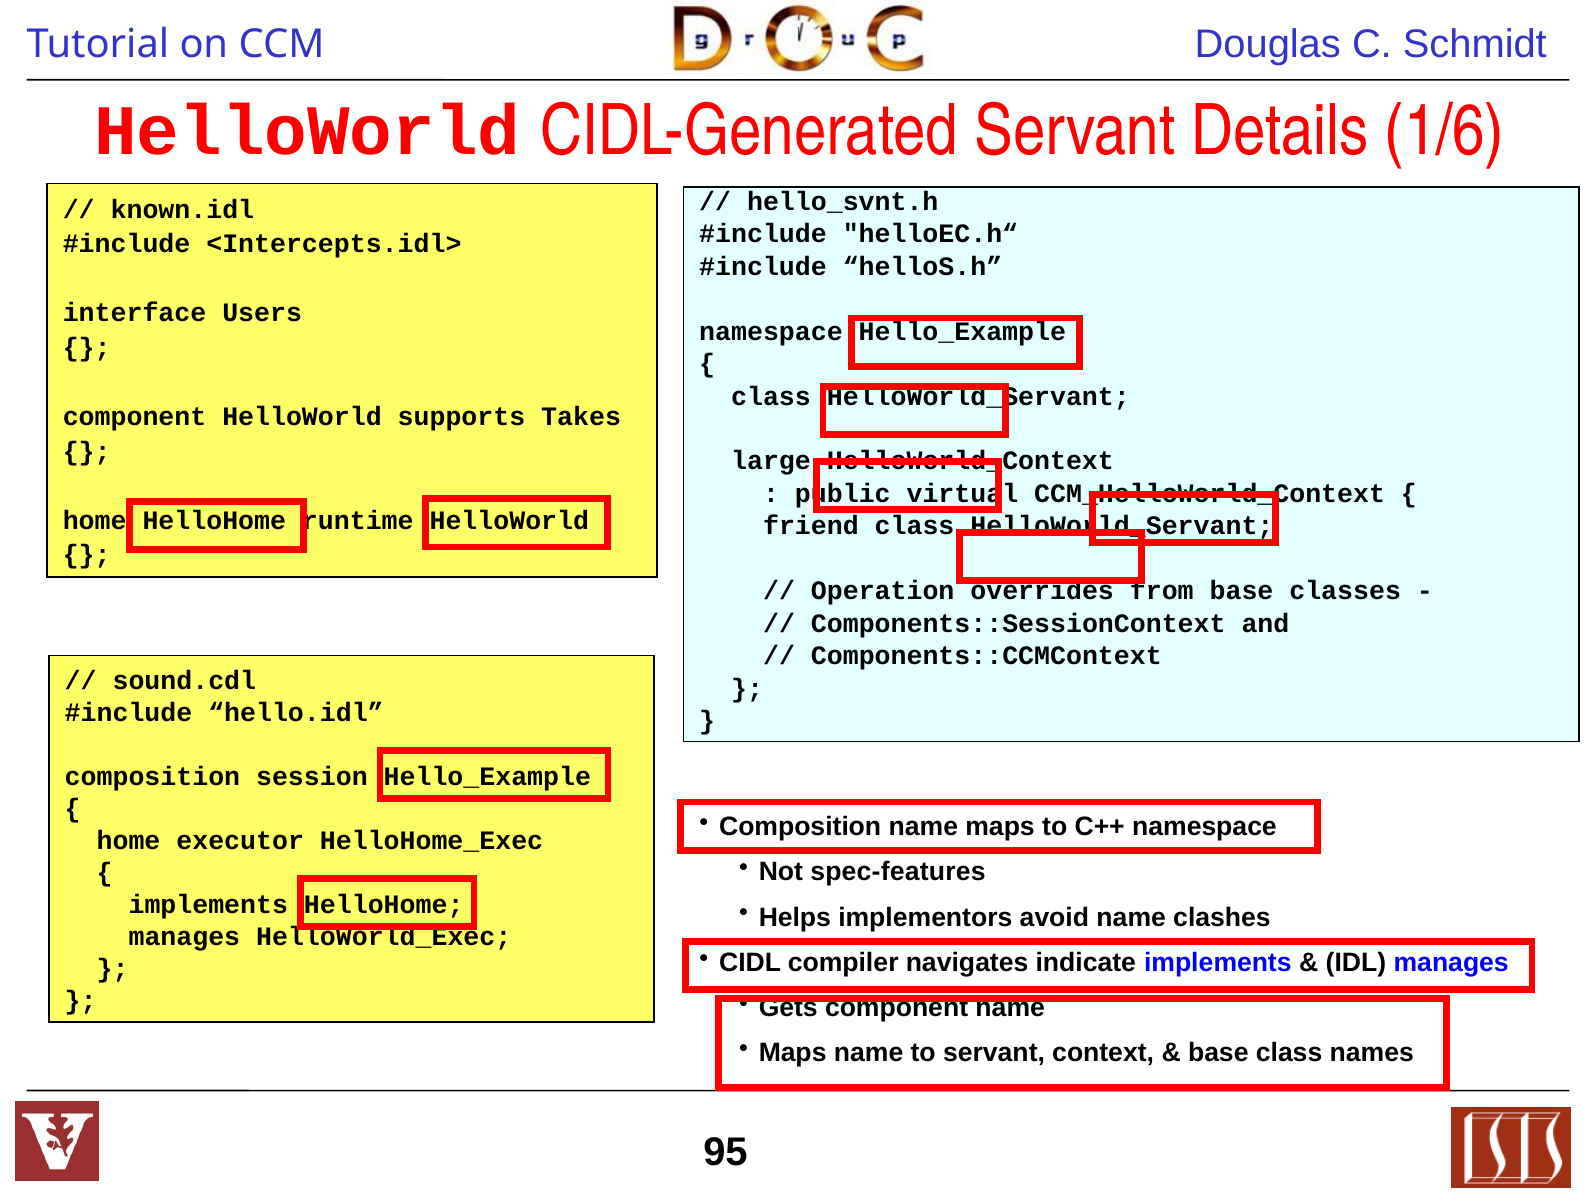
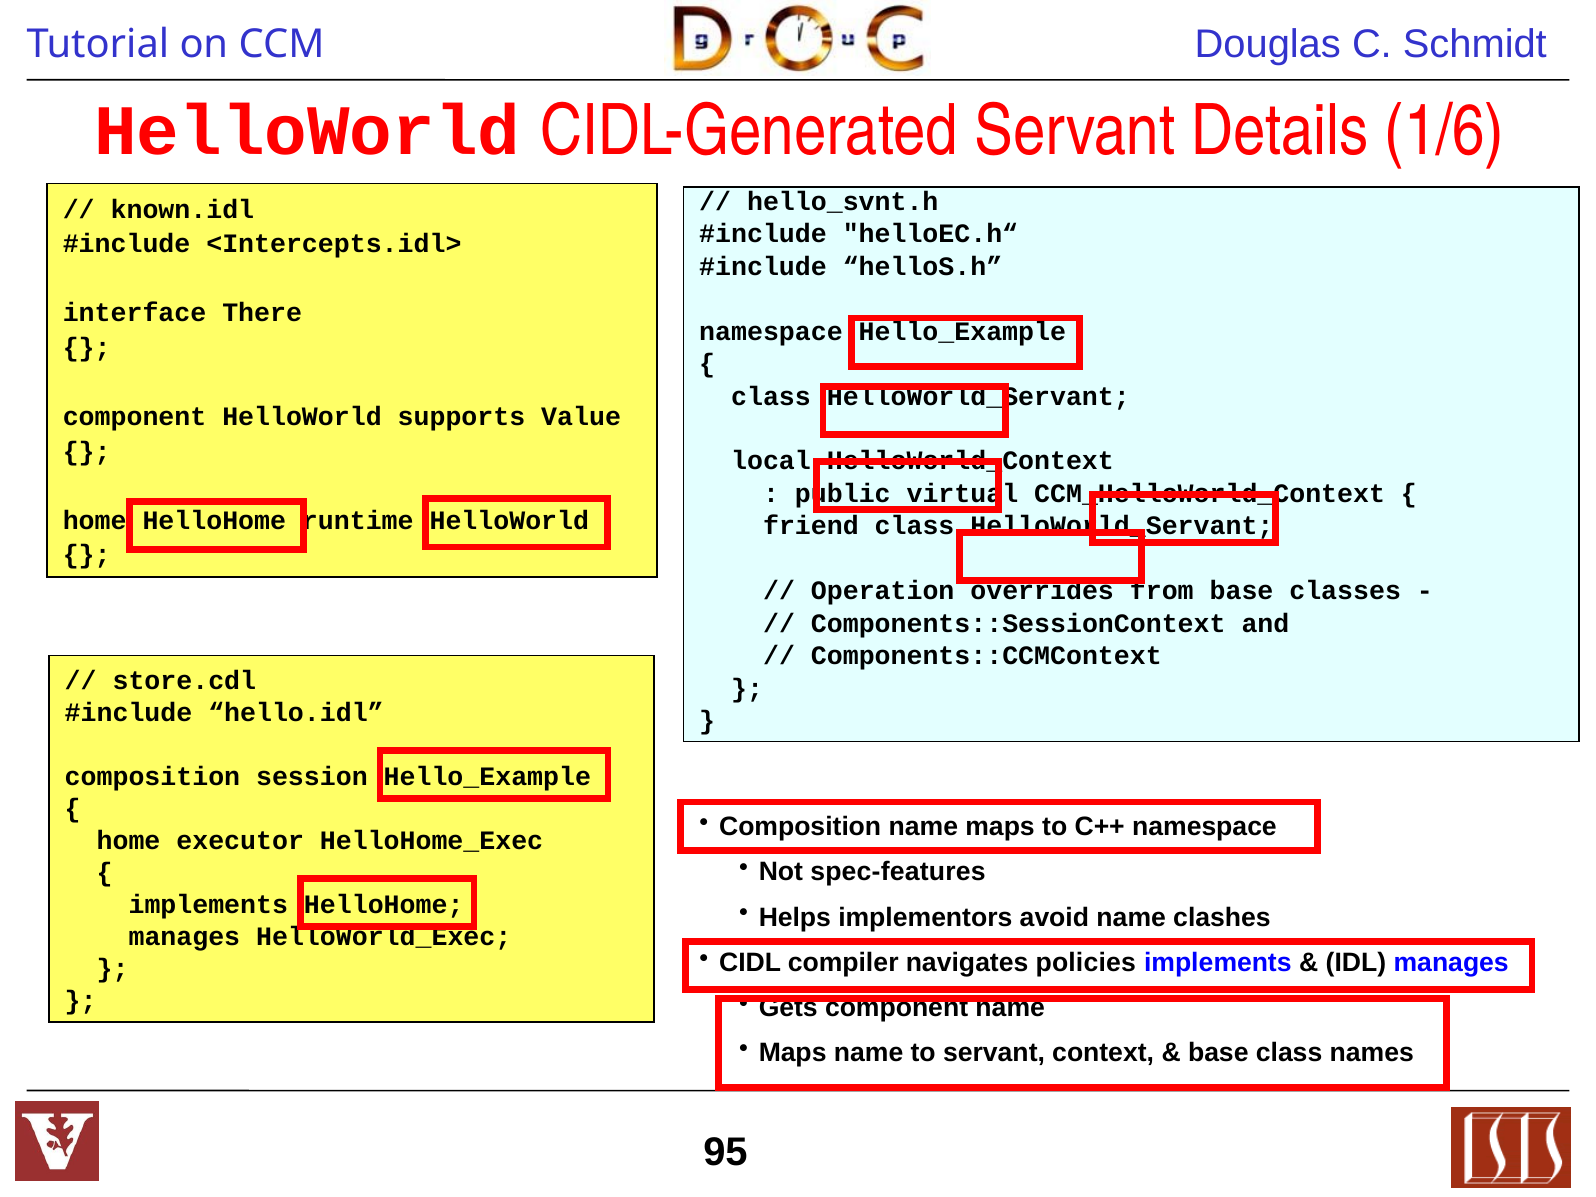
Users: Users -> There (262, 313)
Takes: Takes -> Value (581, 417)
large: large -> local (771, 461)
sound.cdl: sound.cdl -> store.cdl (184, 681)
indicate: indicate -> policies (1086, 963)
